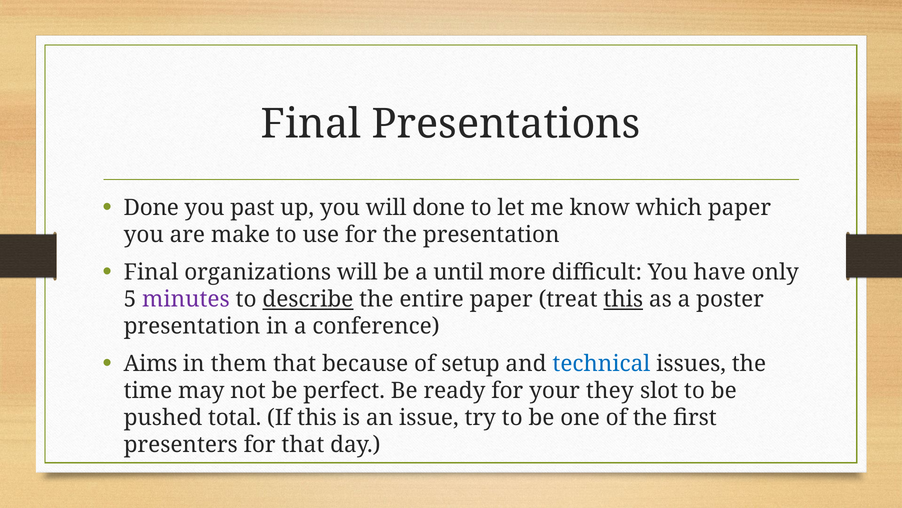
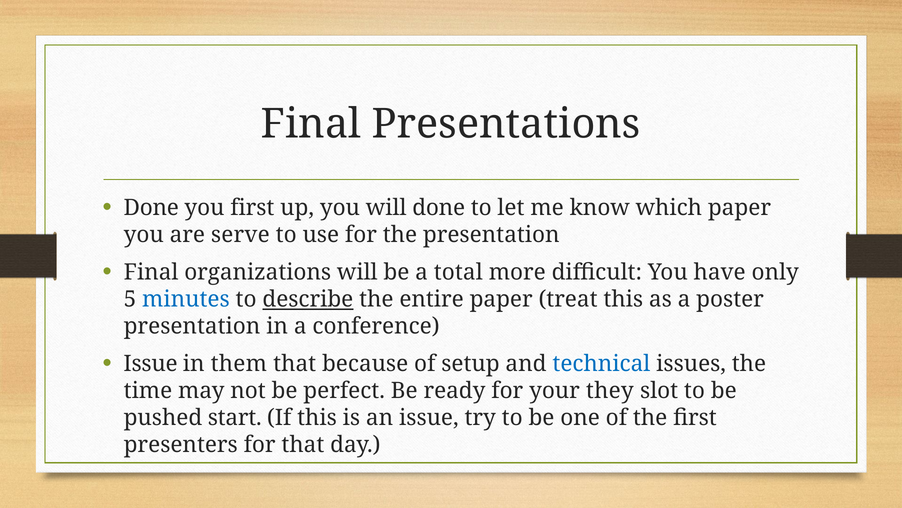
you past: past -> first (252, 208)
make: make -> serve (240, 235)
until: until -> total (458, 272)
minutes colour: purple -> blue (186, 299)
this underline: present -> none (623, 299)
Aims: Aims -> Issue (151, 363)
total: total -> start (235, 417)
